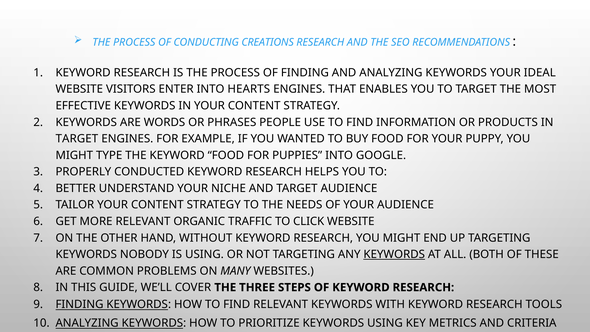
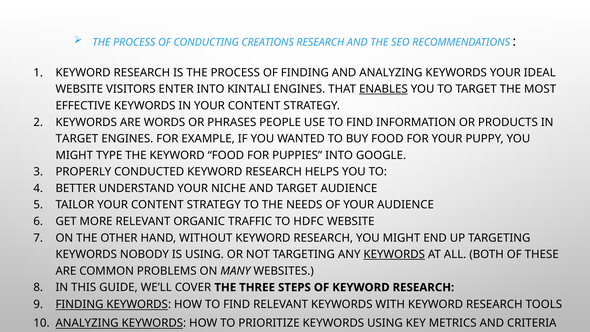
HEARTS: HEARTS -> KINTALI (249, 89)
ENABLES underline: none -> present (383, 89)
CLICK: CLICK -> HDFC (309, 221)
